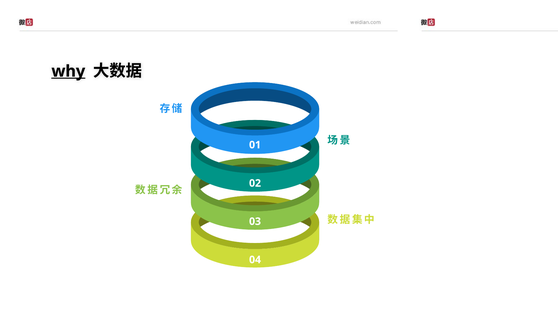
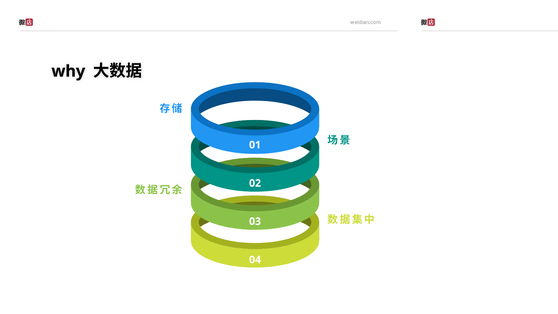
why underline: present -> none (68, 71)
